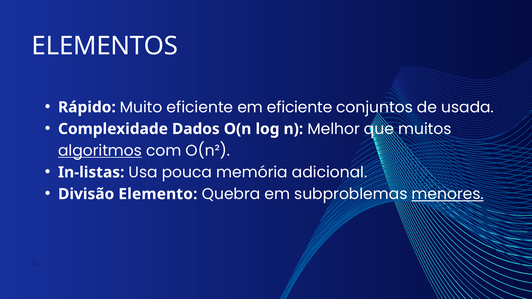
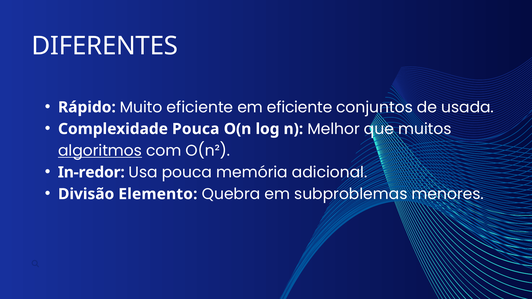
ELEMENTOS: ELEMENTOS -> DIFERENTES (105, 46)
Complexidade Dados: Dados -> Pouca (196, 129)
In-listas: In-listas -> In-redor (91, 172)
menores underline: present -> none (448, 194)
